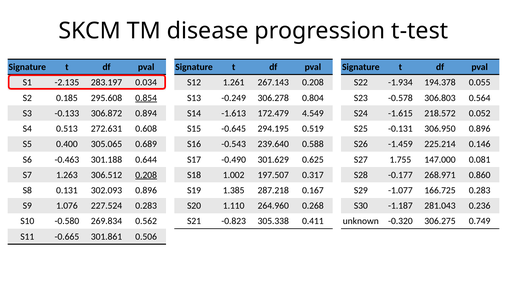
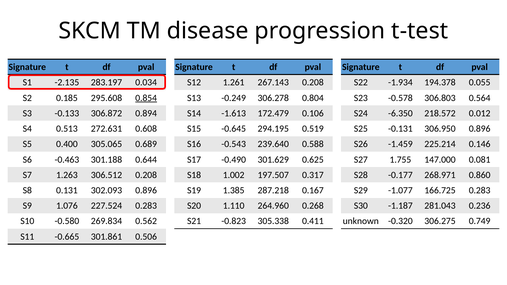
4.549: 4.549 -> 0.106 (313, 113)
-1.615: -1.615 -> -6.350 (400, 113)
0.052: 0.052 -> 0.012 (480, 113)
0.208 underline: present -> none (146, 175)
